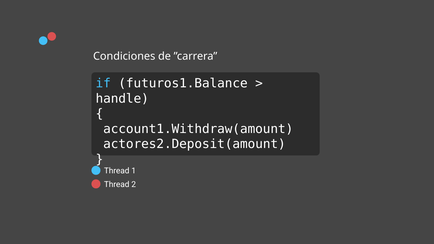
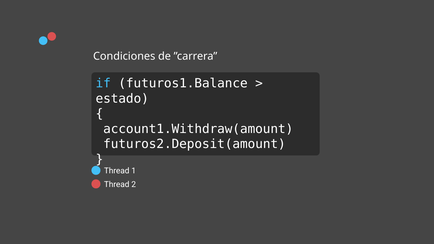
handle: handle -> estado (122, 99)
actores2.Deposit(amount: actores2.Deposit(amount -> futuros2.Deposit(amount (194, 144)
